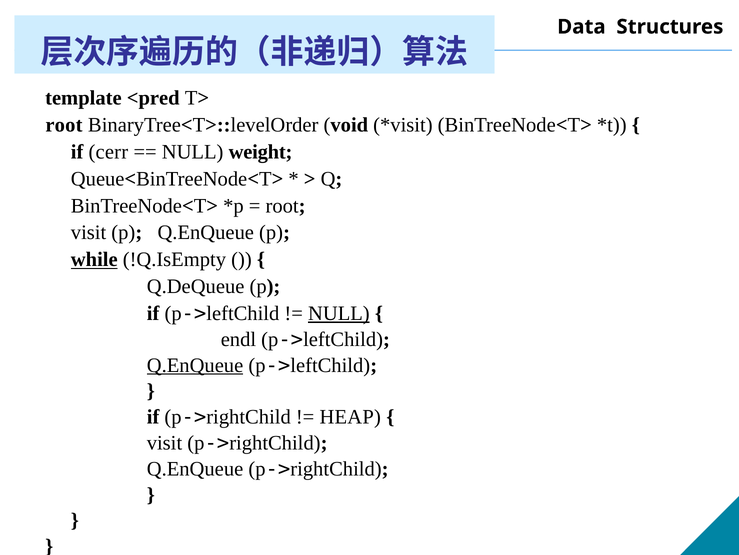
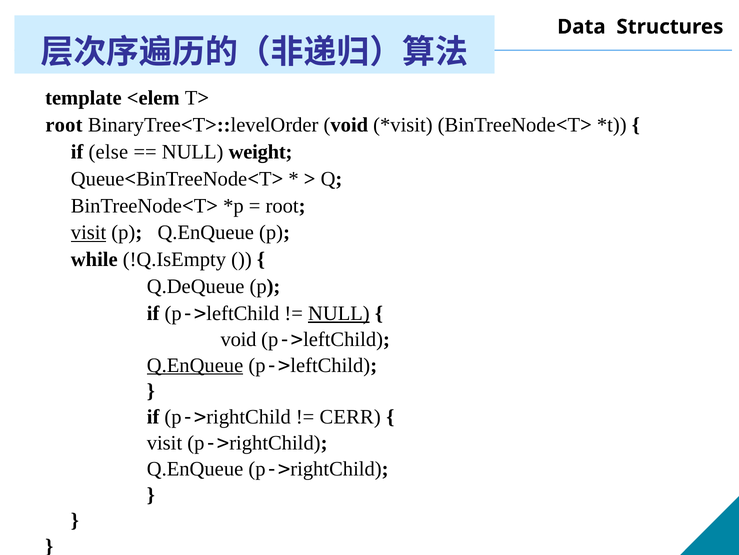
<pred: <pred -> <elem (153, 98)
cerr: cerr -> else (108, 152)
visit underline: none -> present (89, 232)
while underline: present -> none (94, 259)
endl: endl -> void (239, 339)
HEAP: HEAP -> CERR (350, 416)
